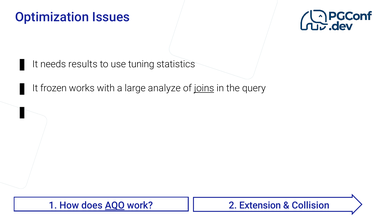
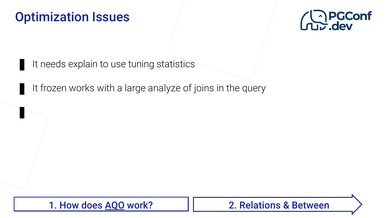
results: results -> explain (83, 64)
joins underline: present -> none (204, 88)
Extension: Extension -> Relations (260, 205)
Collision: Collision -> Between (311, 205)
